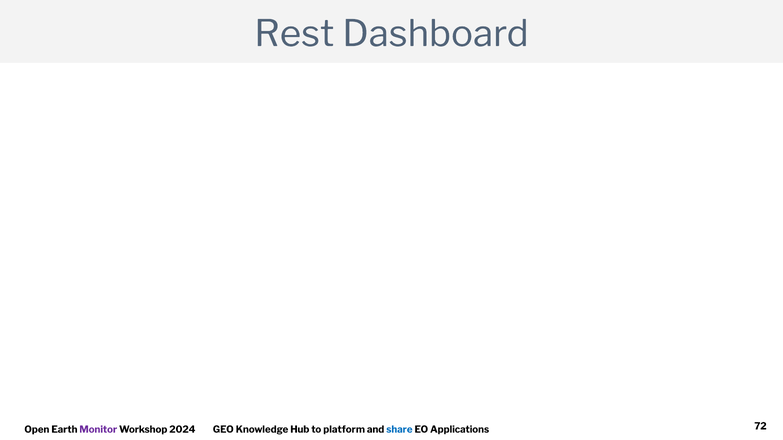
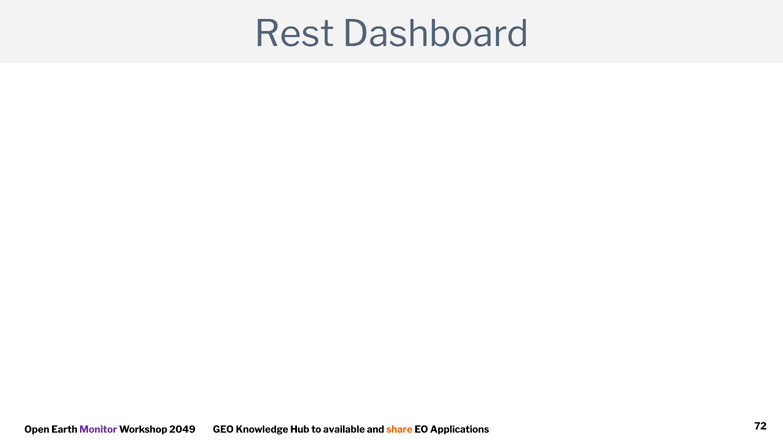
2024: 2024 -> 2049 (182, 430)
platform: platform -> available (344, 430)
share colour: blue -> orange (399, 430)
